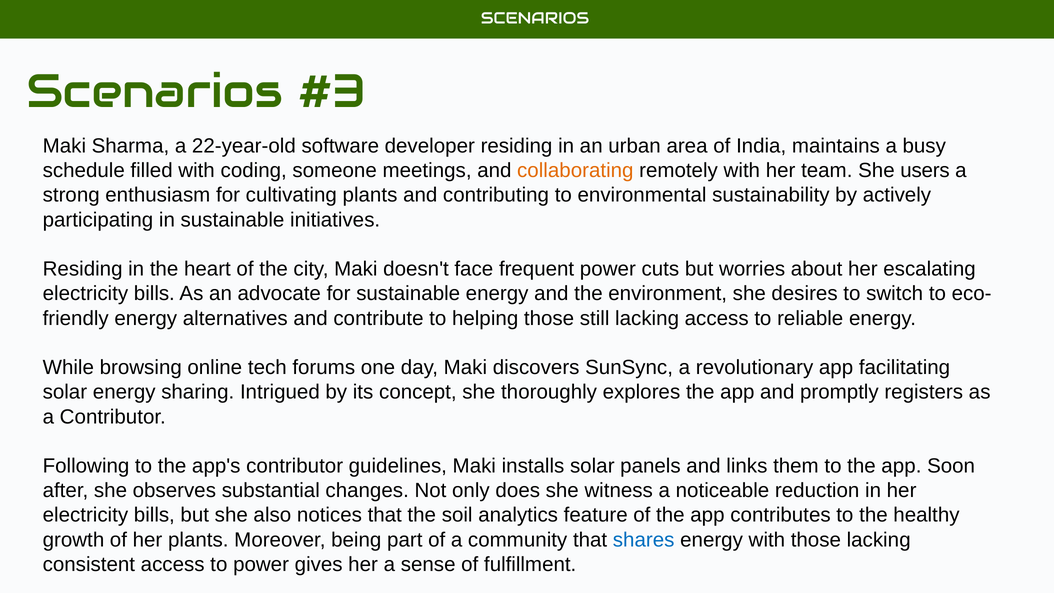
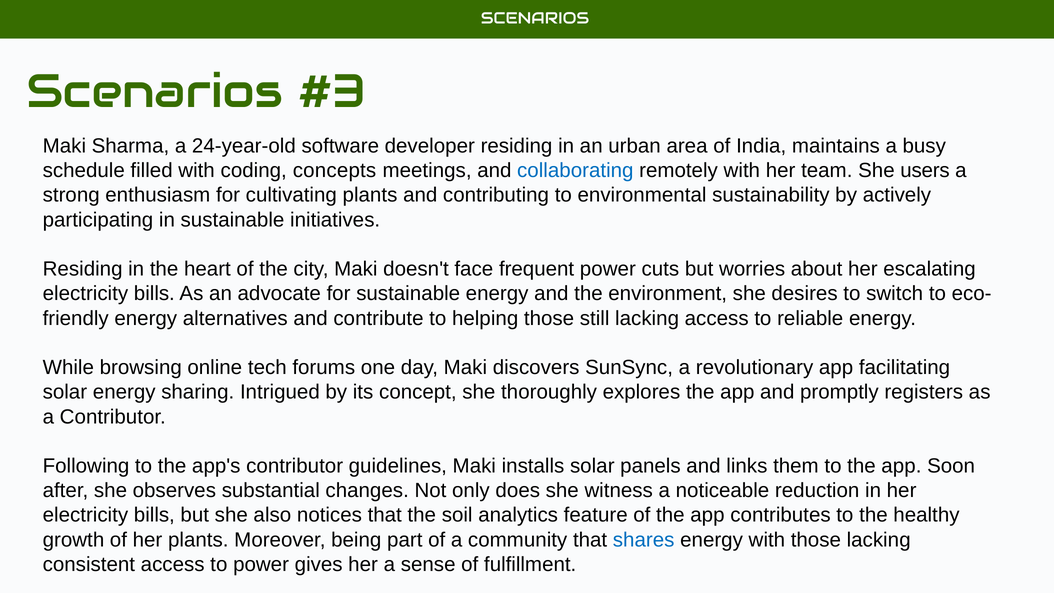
22-year-old: 22-year-old -> 24-year-old (244, 146)
someone: someone -> concepts (335, 171)
collaborating colour: orange -> blue (575, 171)
